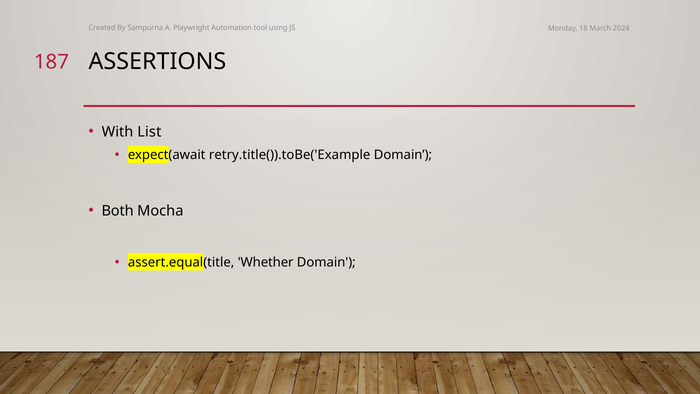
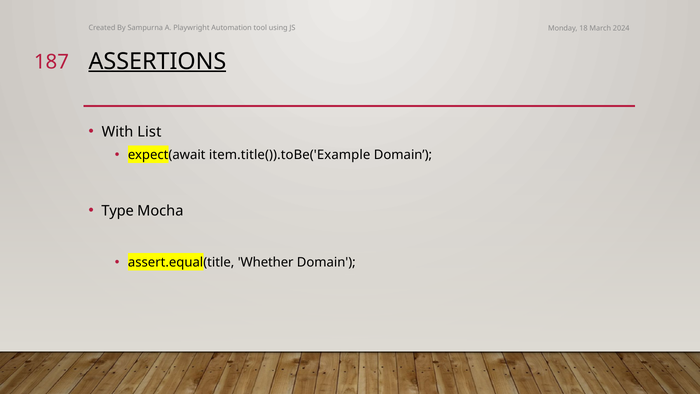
ASSERTIONS underline: none -> present (157, 61)
retry.title()).toBe('Example: retry.title()).toBe('Example -> item.title()).toBe('Example (290, 155)
Both: Both -> Type (118, 211)
